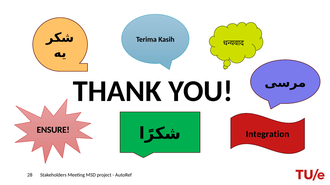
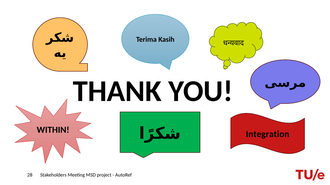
ENSURE: ENSURE -> WITHIN (53, 130)
